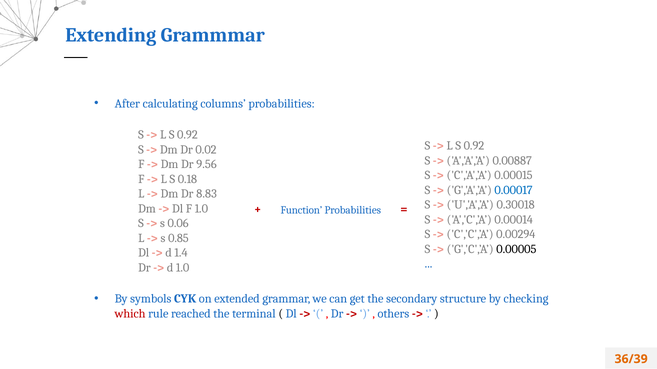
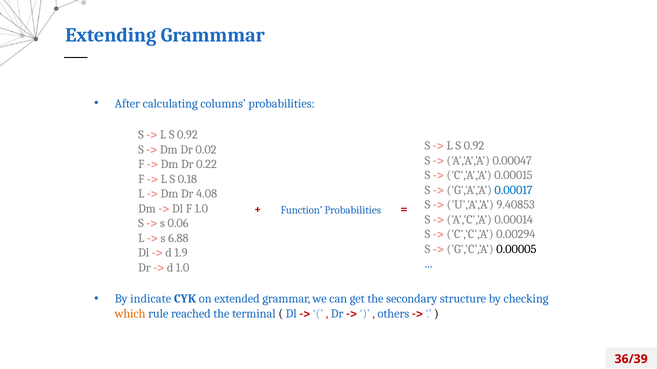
0.00887: 0.00887 -> 0.00047 (512, 161)
9.56: 9.56 -> 0.22 (207, 165)
8.83: 8.83 -> 4.08 (207, 194)
0.30018: 0.30018 -> 9.40853 (516, 205)
0.85: 0.85 -> 6.88 (178, 238)
1.4: 1.4 -> 1.9 (181, 253)
symbols: symbols -> indicate (151, 299)
which colour: red -> orange (130, 314)
36/39 colour: orange -> red (631, 360)
